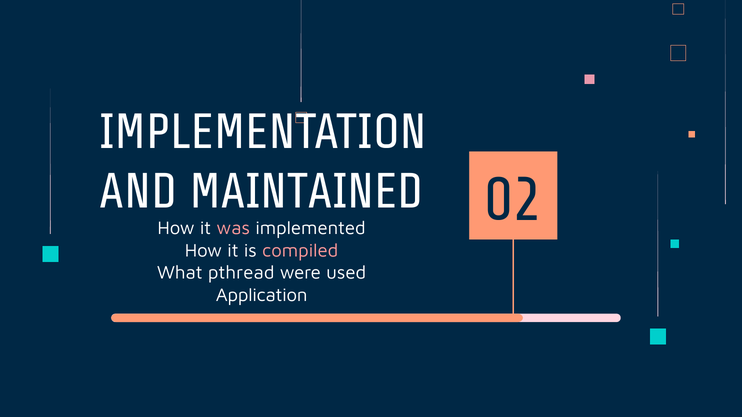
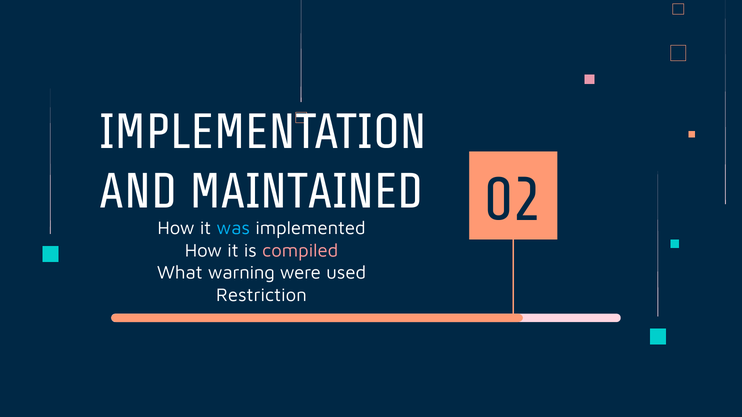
was colour: pink -> light blue (233, 229)
pthread: pthread -> warning (241, 273)
Application: Application -> Restriction (262, 295)
